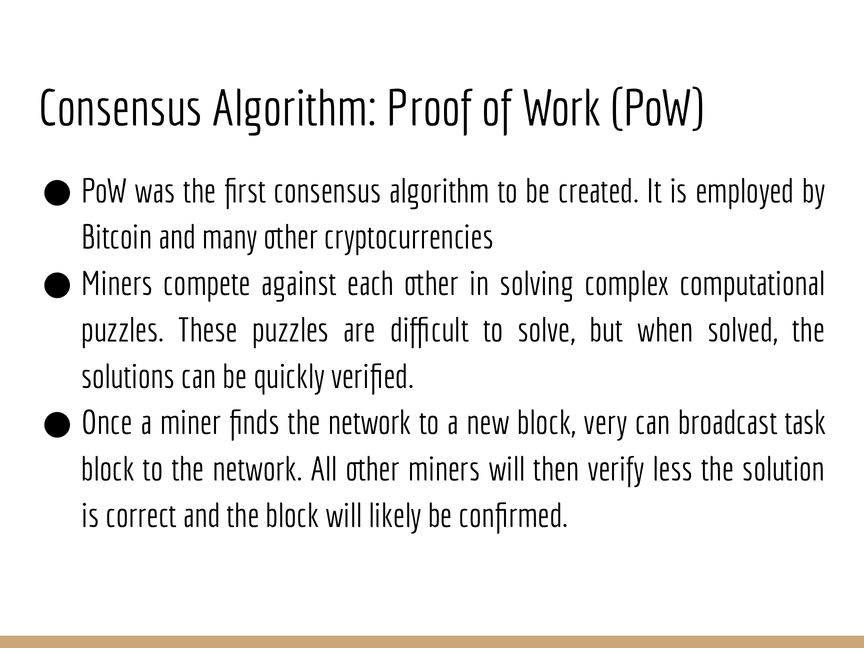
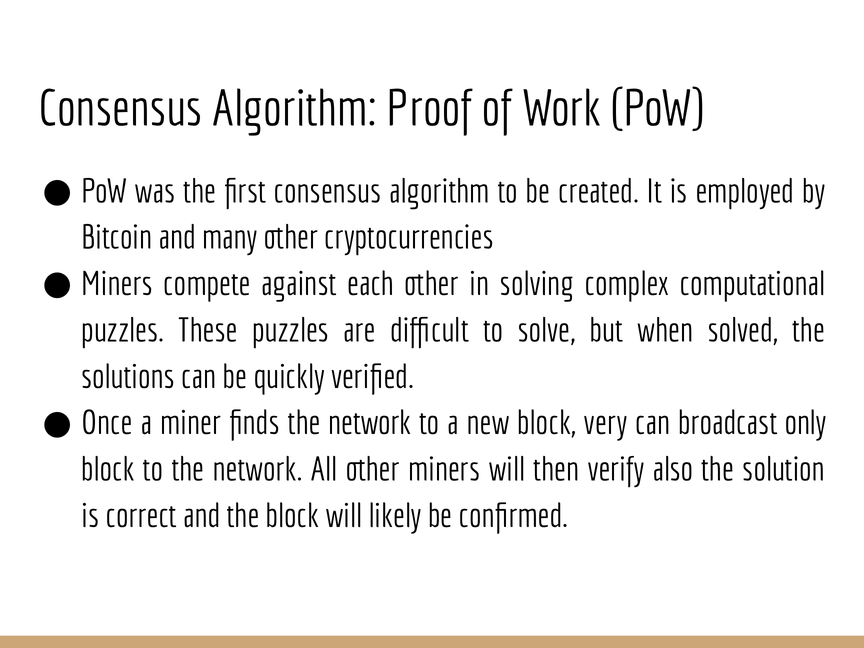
task: task -> only (806, 423)
less: less -> also (673, 470)
